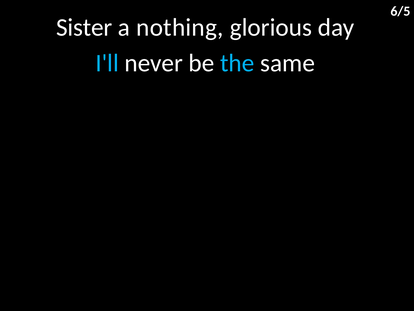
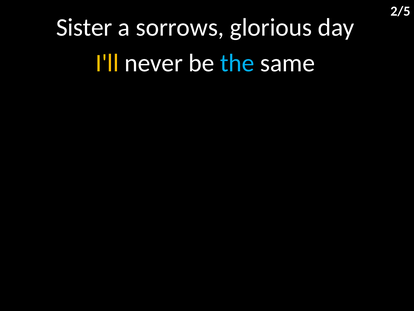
6/5: 6/5 -> 2/5 (400, 11)
nothing: nothing -> sorrows (180, 28)
I'll colour: light blue -> yellow (107, 63)
